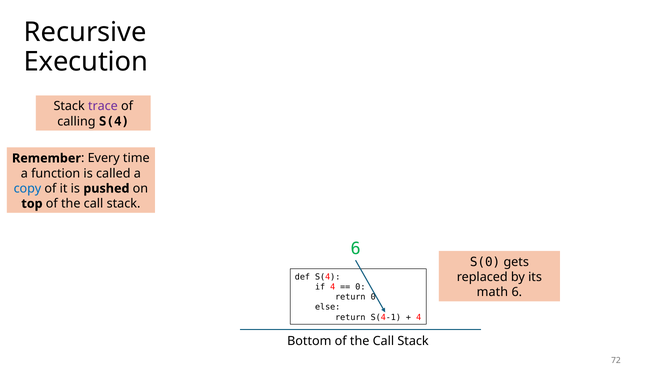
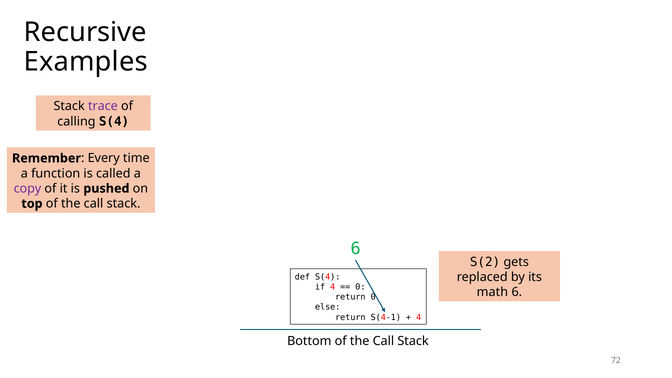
Execution: Execution -> Examples (86, 62)
copy colour: blue -> purple (27, 188)
S(0: S(0 -> S(2 (485, 262)
